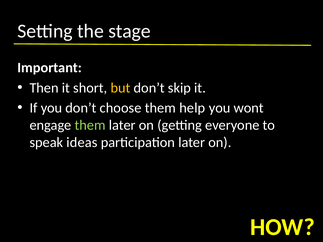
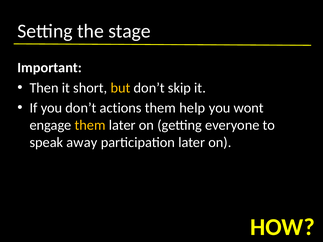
choose: choose -> actions (121, 108)
them colour: light green -> yellow (90, 125)
ideas: ideas -> away (82, 142)
